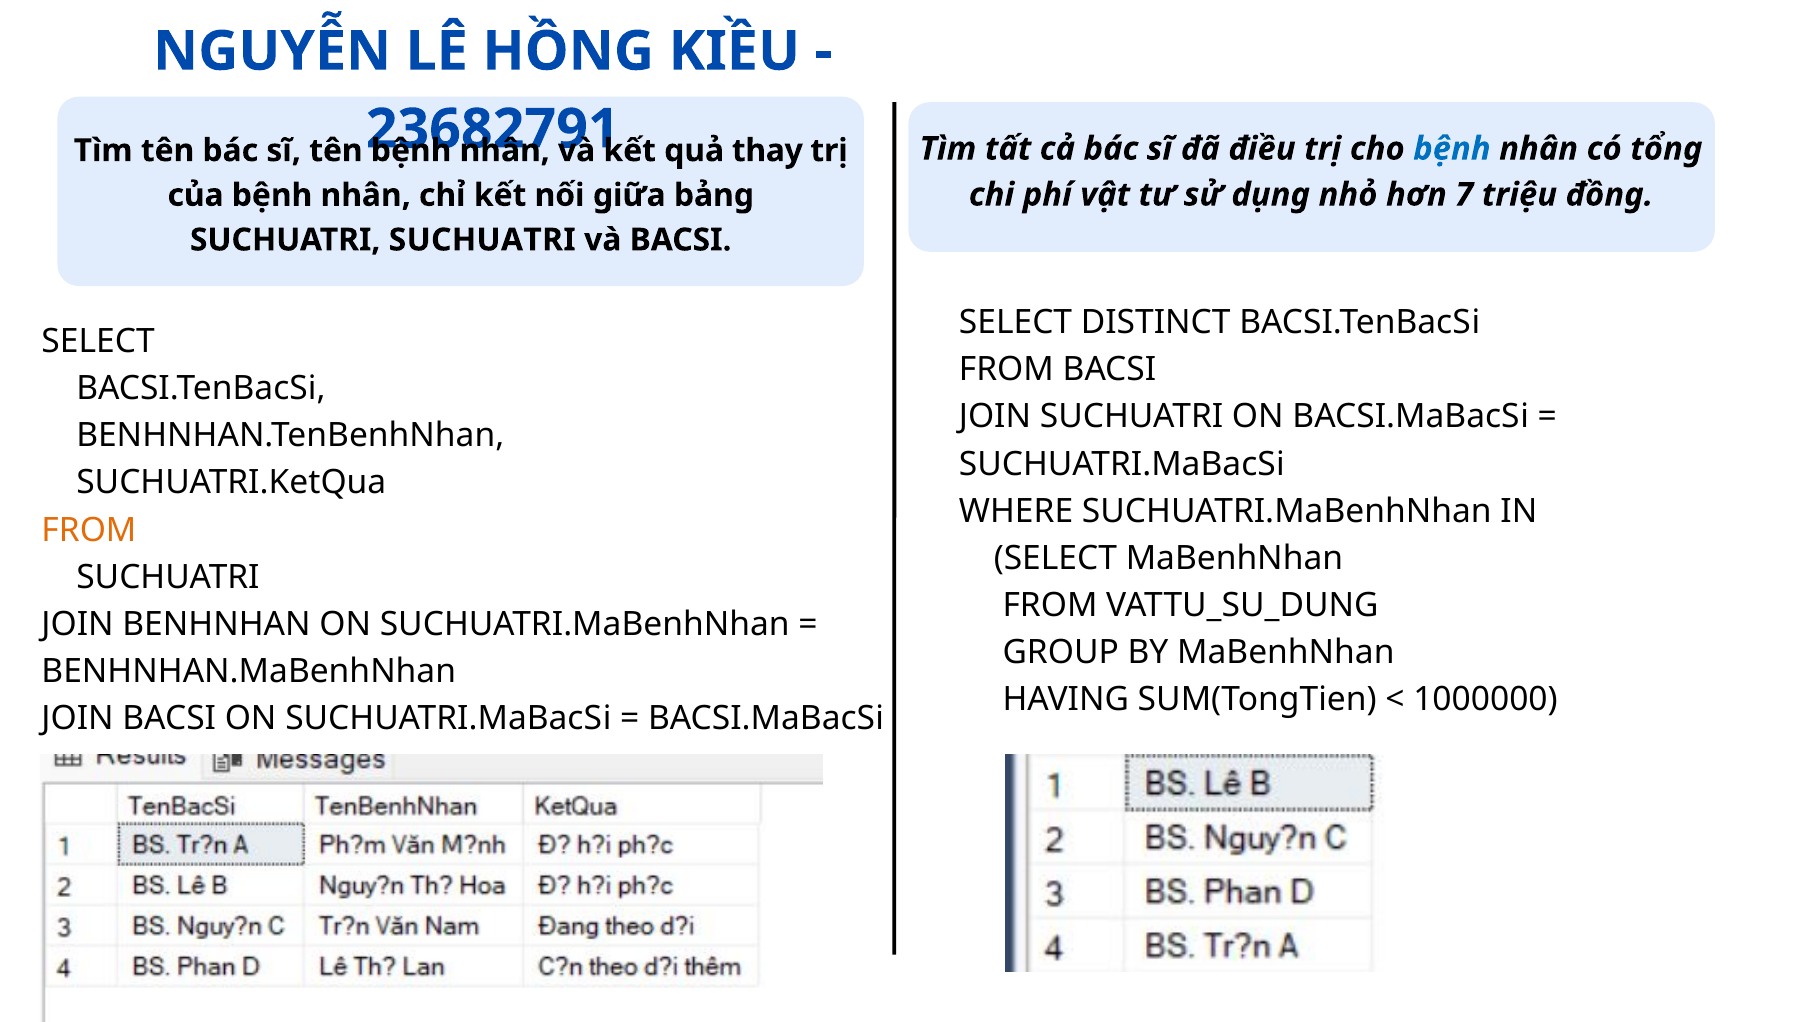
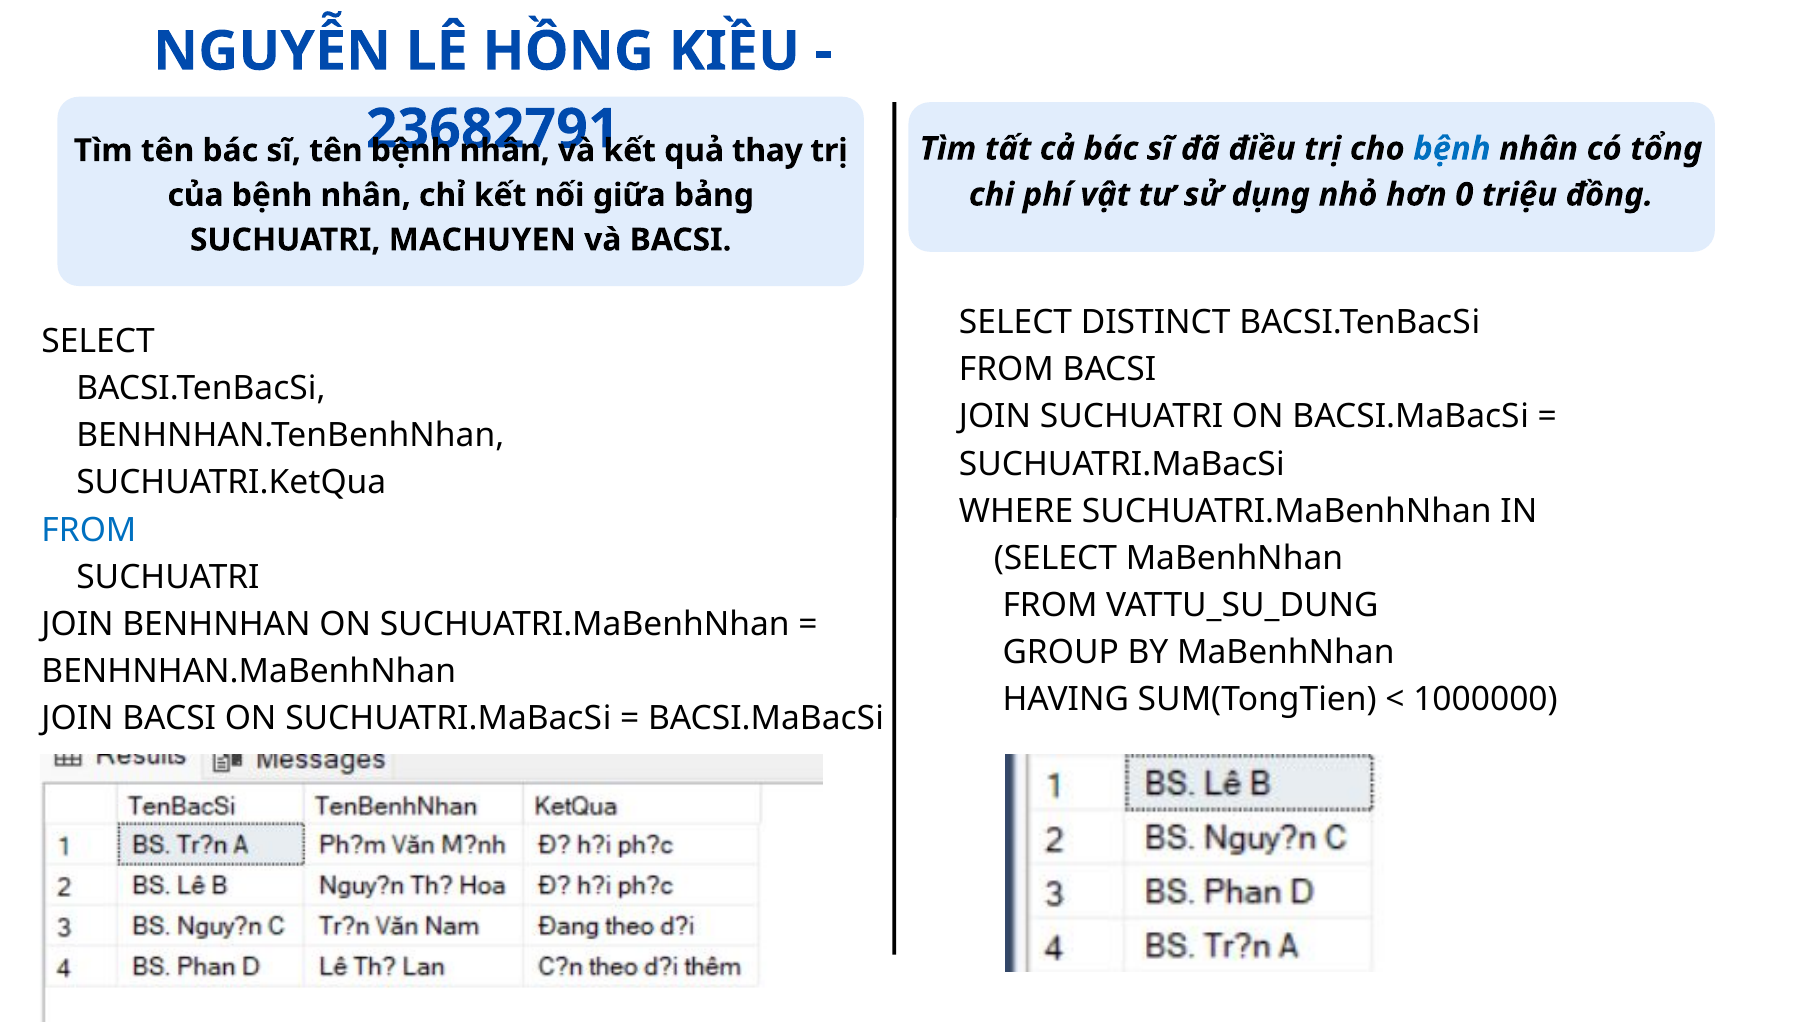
7: 7 -> 0 (1464, 195)
SUCHUATRI SUCHUATRI: SUCHUATRI -> MACHUYEN (482, 240)
FROM colour: orange -> blue (89, 530)
